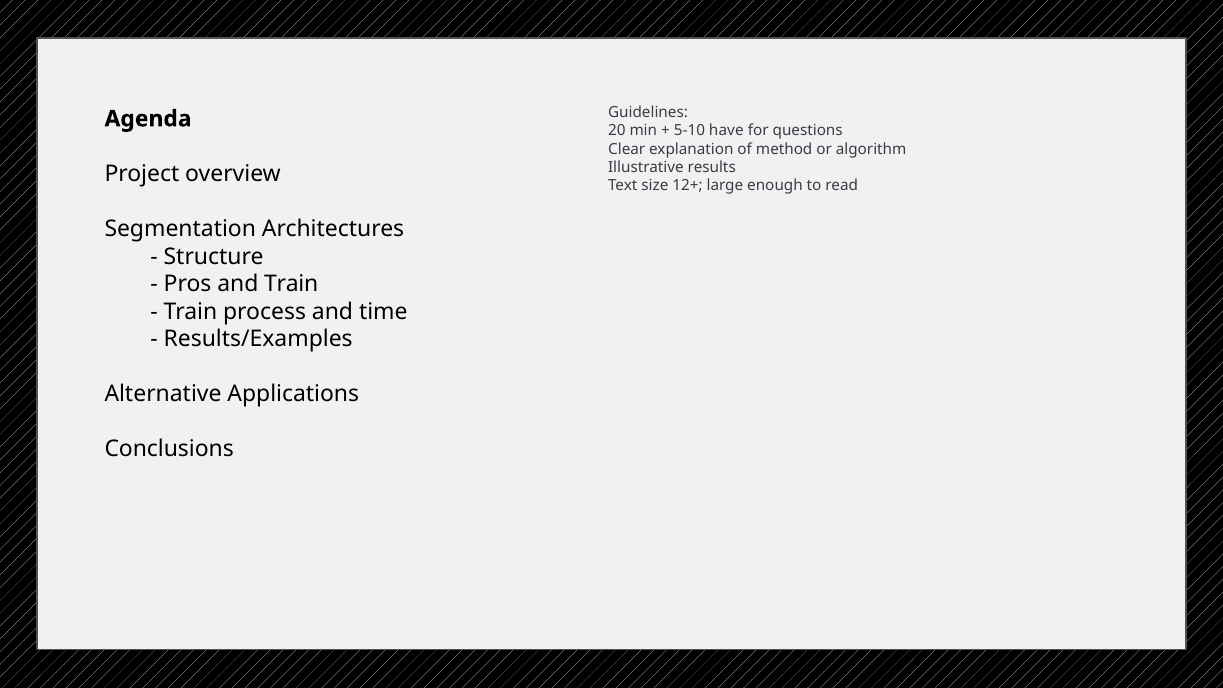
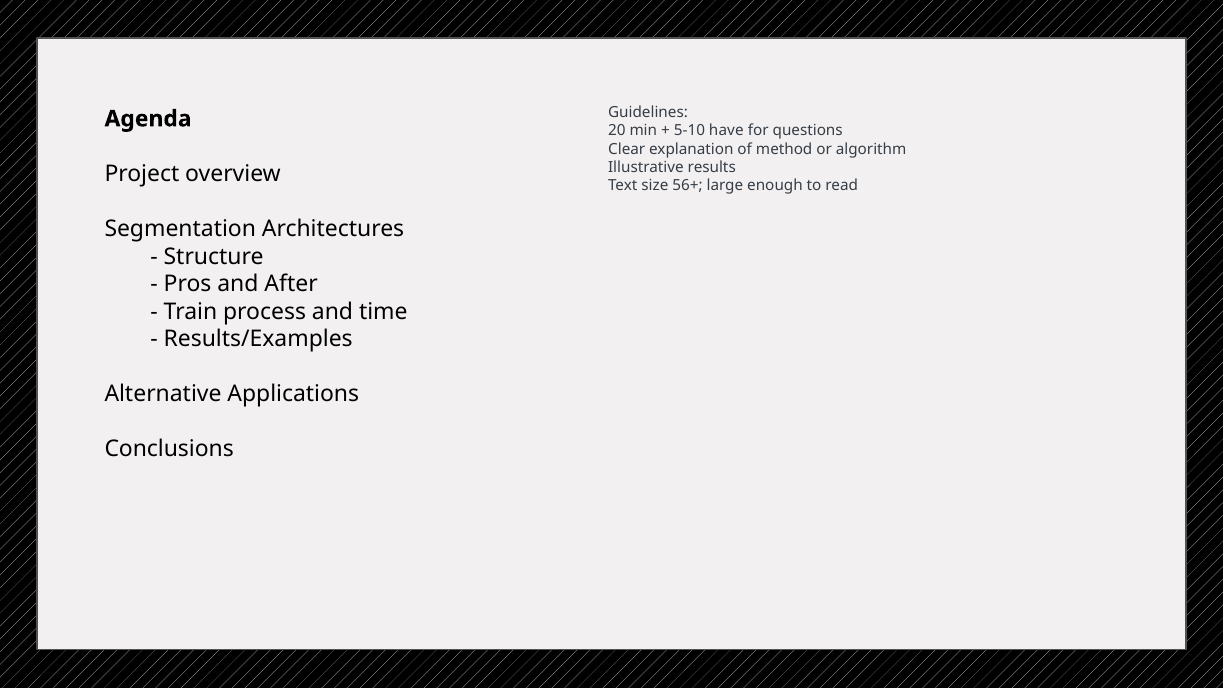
12+: 12+ -> 56+ (688, 186)
and Train: Train -> After (291, 284)
